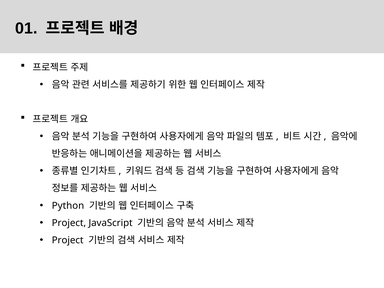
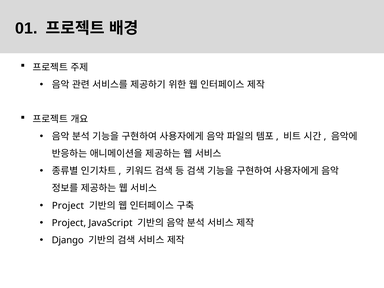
Python: Python -> Project (68, 206)
Project: Project -> Django (68, 240)
